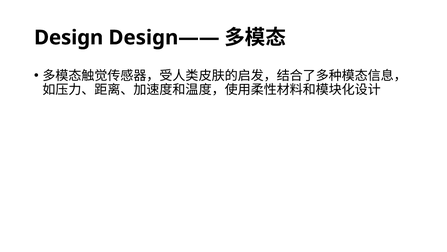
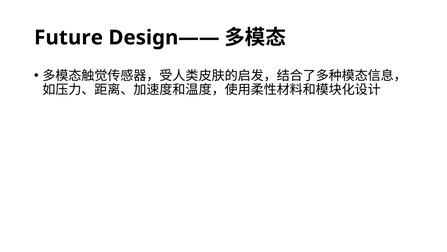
Design: Design -> Future (69, 38)
